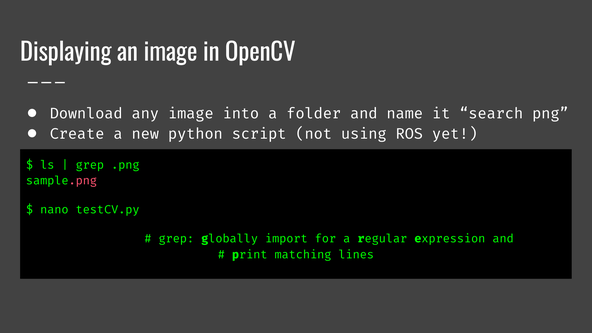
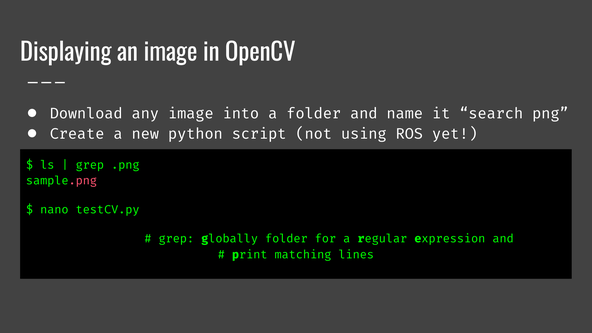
globally import: import -> folder (286, 239)
